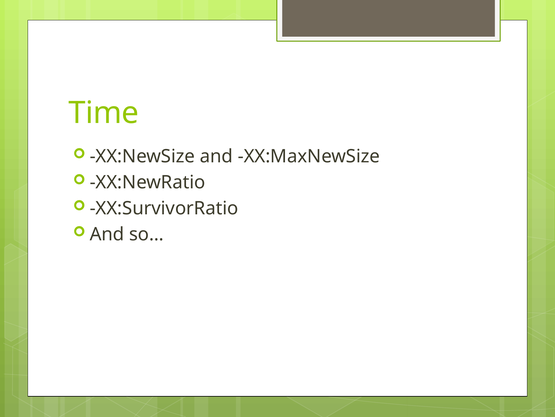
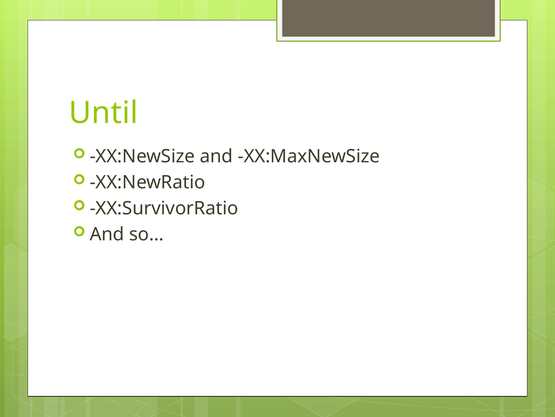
Time: Time -> Until (104, 113)
